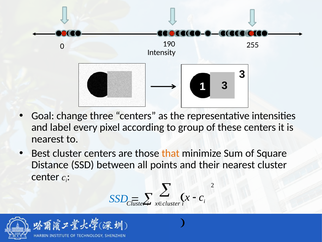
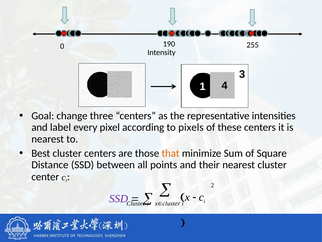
1 3: 3 -> 4 (225, 85)
group: group -> pixels (191, 127)
SSD colour: blue -> purple (119, 198)
